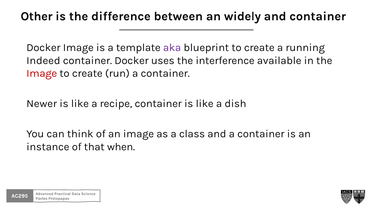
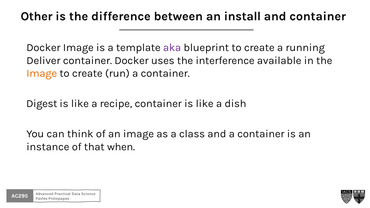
widely: widely -> install (242, 16)
Indeed: Indeed -> Deliver (43, 60)
Image colour: red -> orange (42, 73)
Newer: Newer -> Digest (42, 104)
